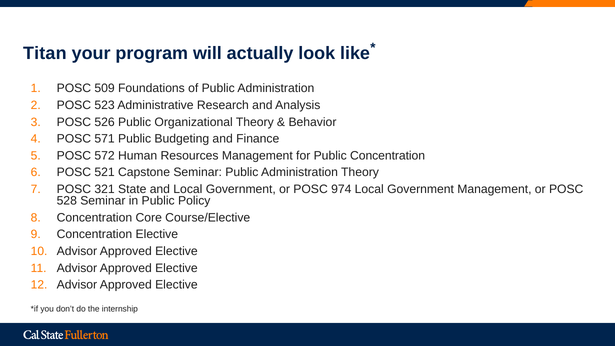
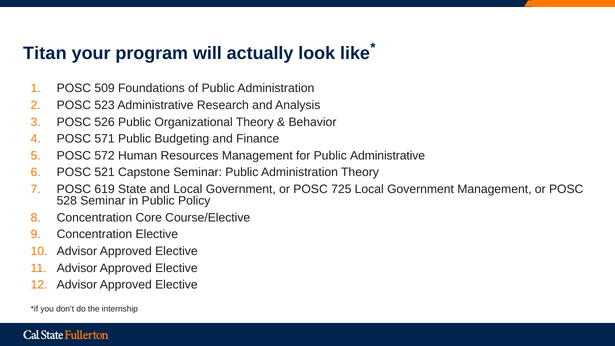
Public Concentration: Concentration -> Administrative (388, 156)
321: 321 -> 619 (105, 189)
974: 974 -> 725 (341, 189)
